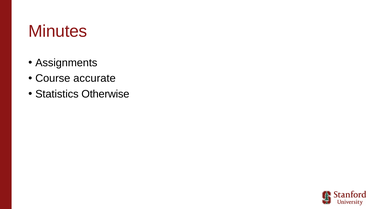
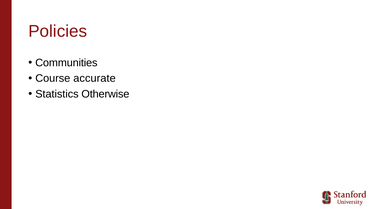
Minutes: Minutes -> Policies (58, 31)
Assignments: Assignments -> Communities (66, 63)
